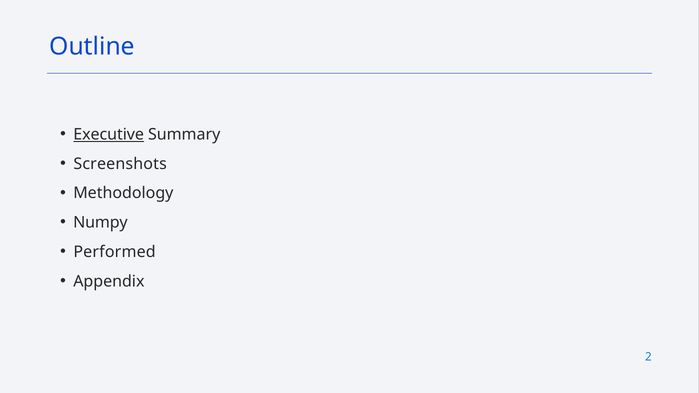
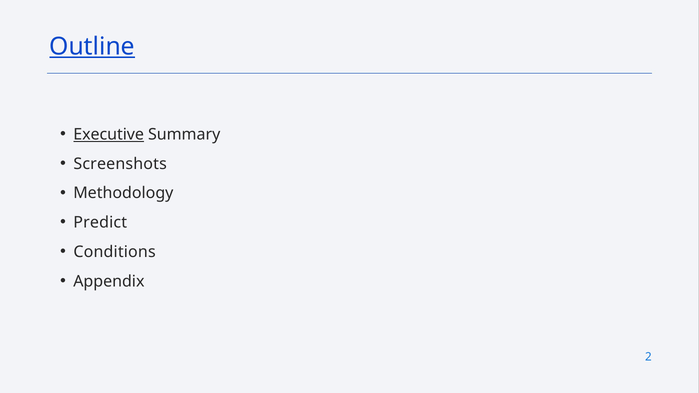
Outline underline: none -> present (92, 47)
Numpy: Numpy -> Predict (100, 223)
Performed: Performed -> Conditions (115, 252)
